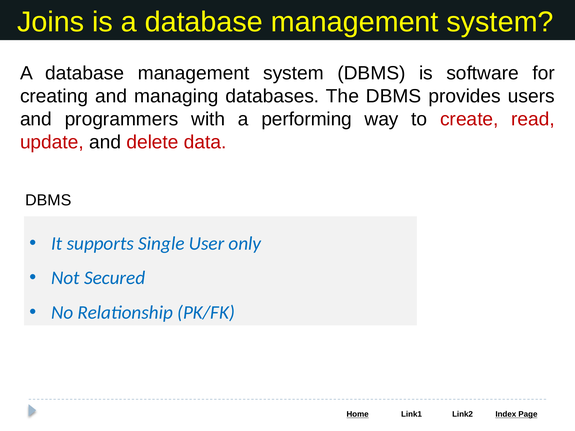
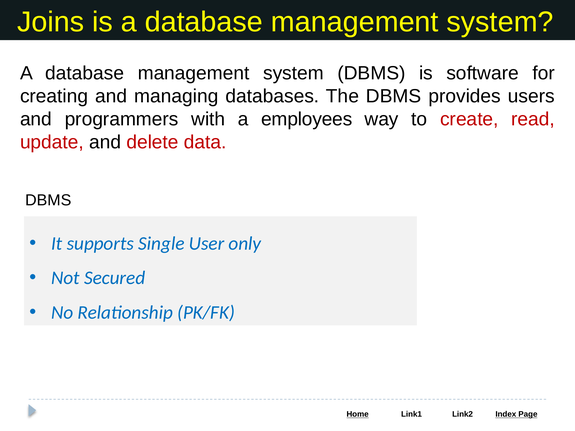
performing: performing -> employees (307, 119)
